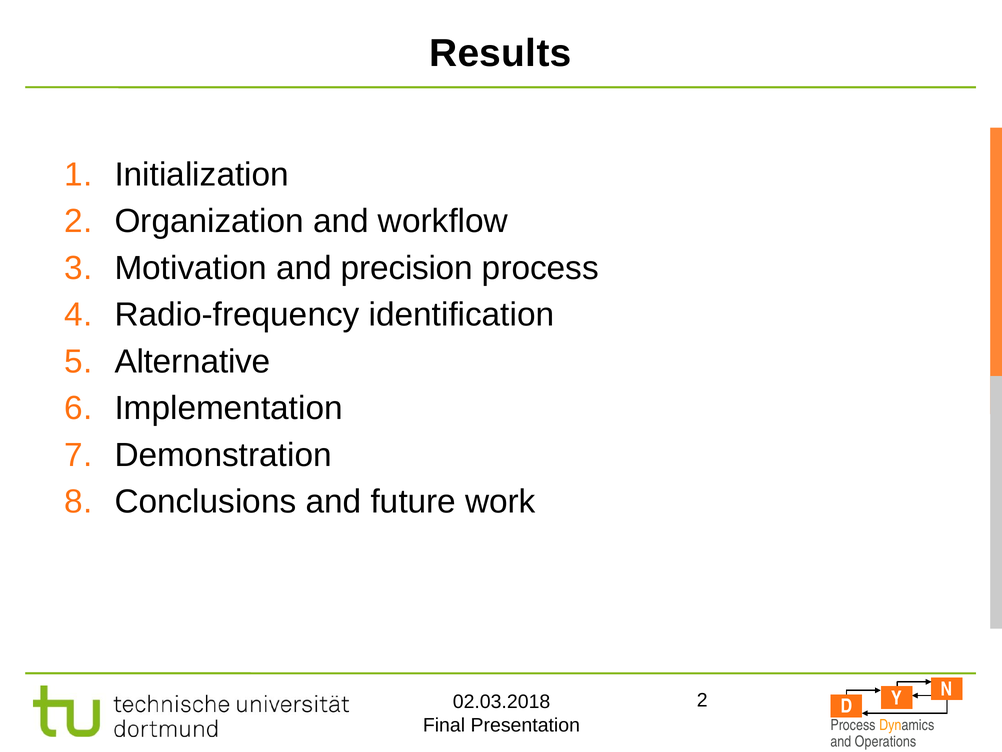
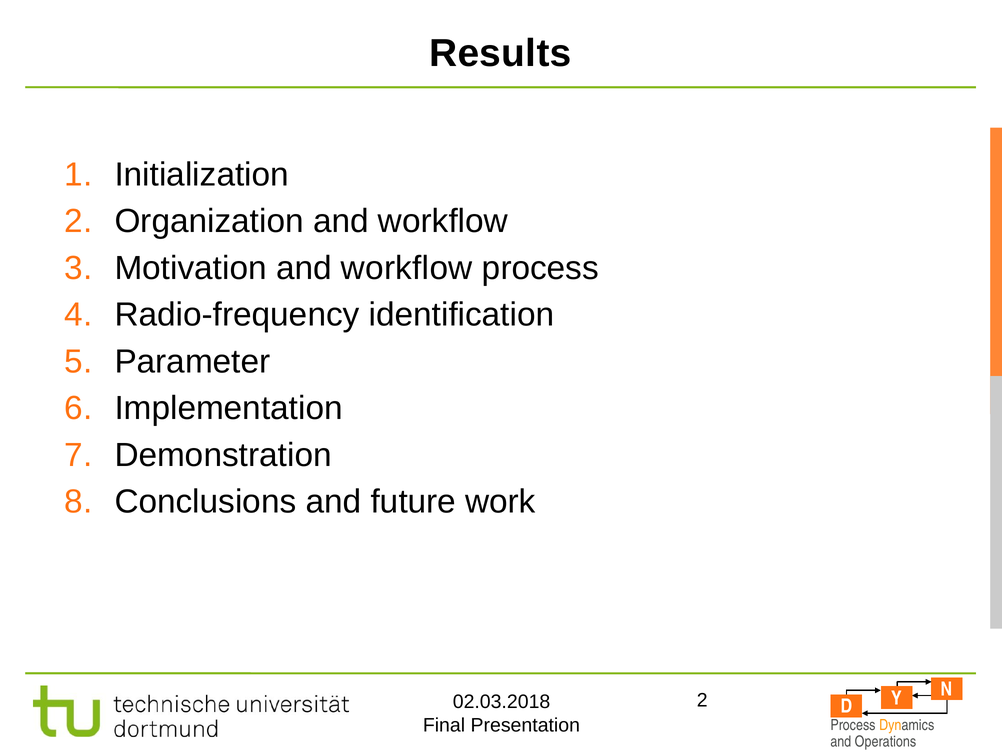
Motivation and precision: precision -> workflow (407, 268)
Alternative: Alternative -> Parameter (192, 361)
